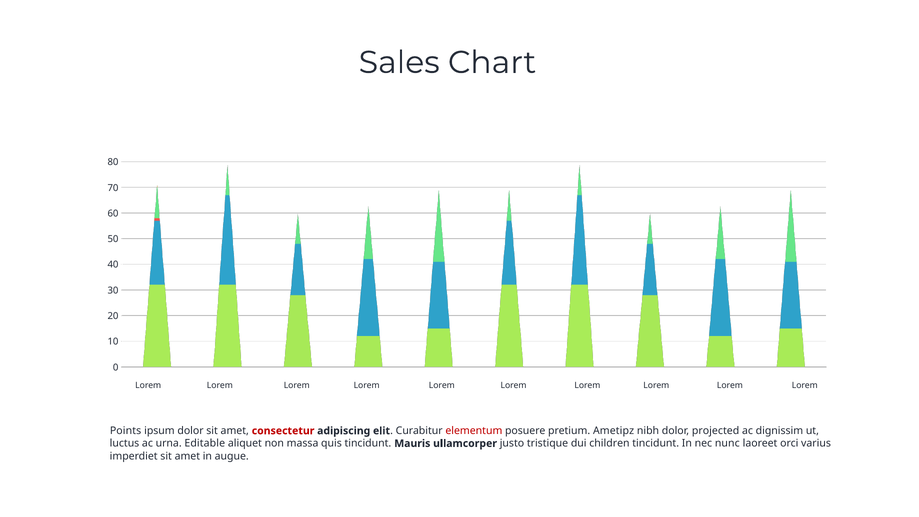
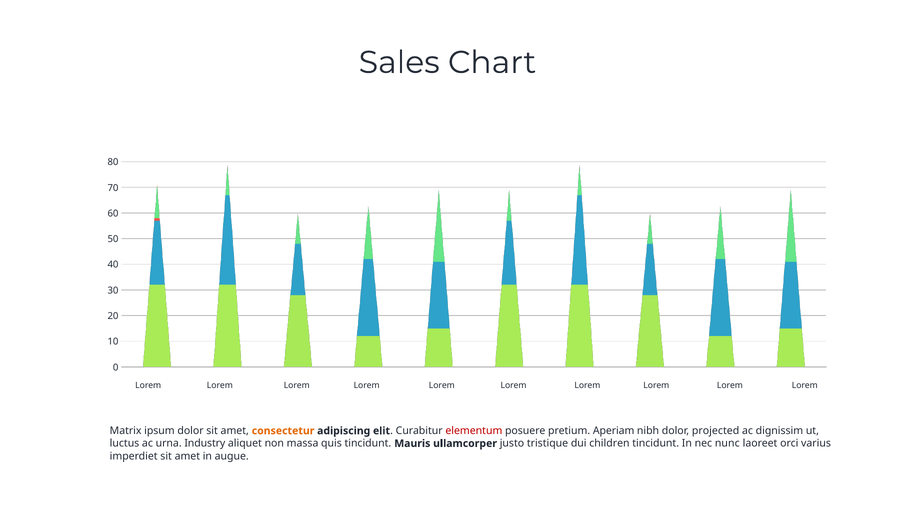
Points: Points -> Matrix (126, 431)
consectetur colour: red -> orange (283, 431)
Ametipz: Ametipz -> Aperiam (614, 431)
Editable: Editable -> Industry (205, 443)
